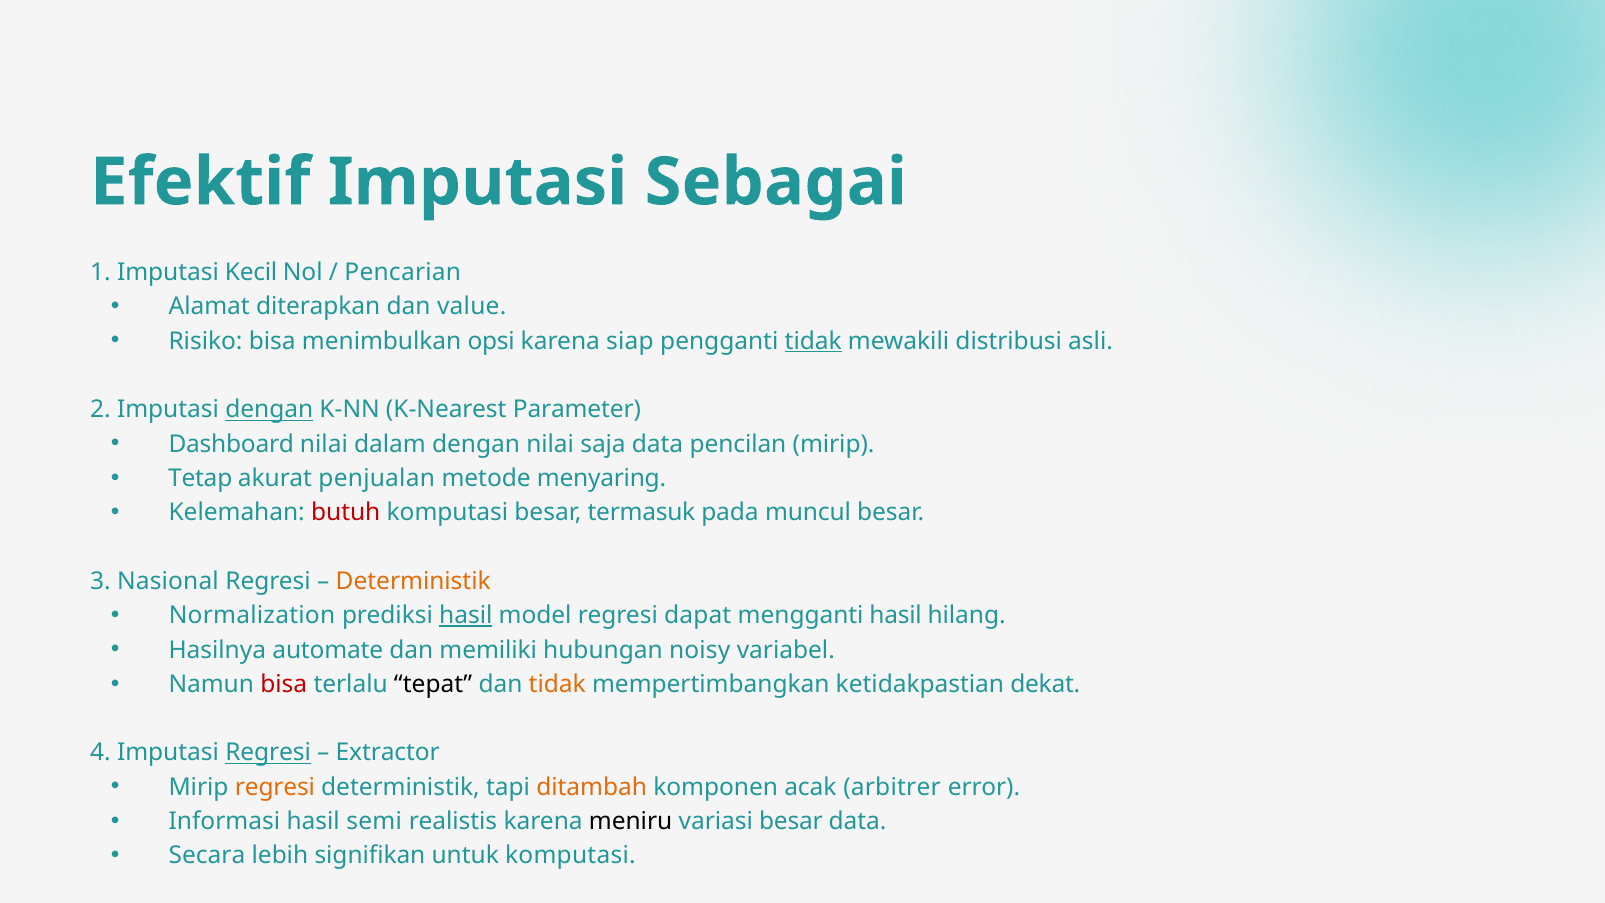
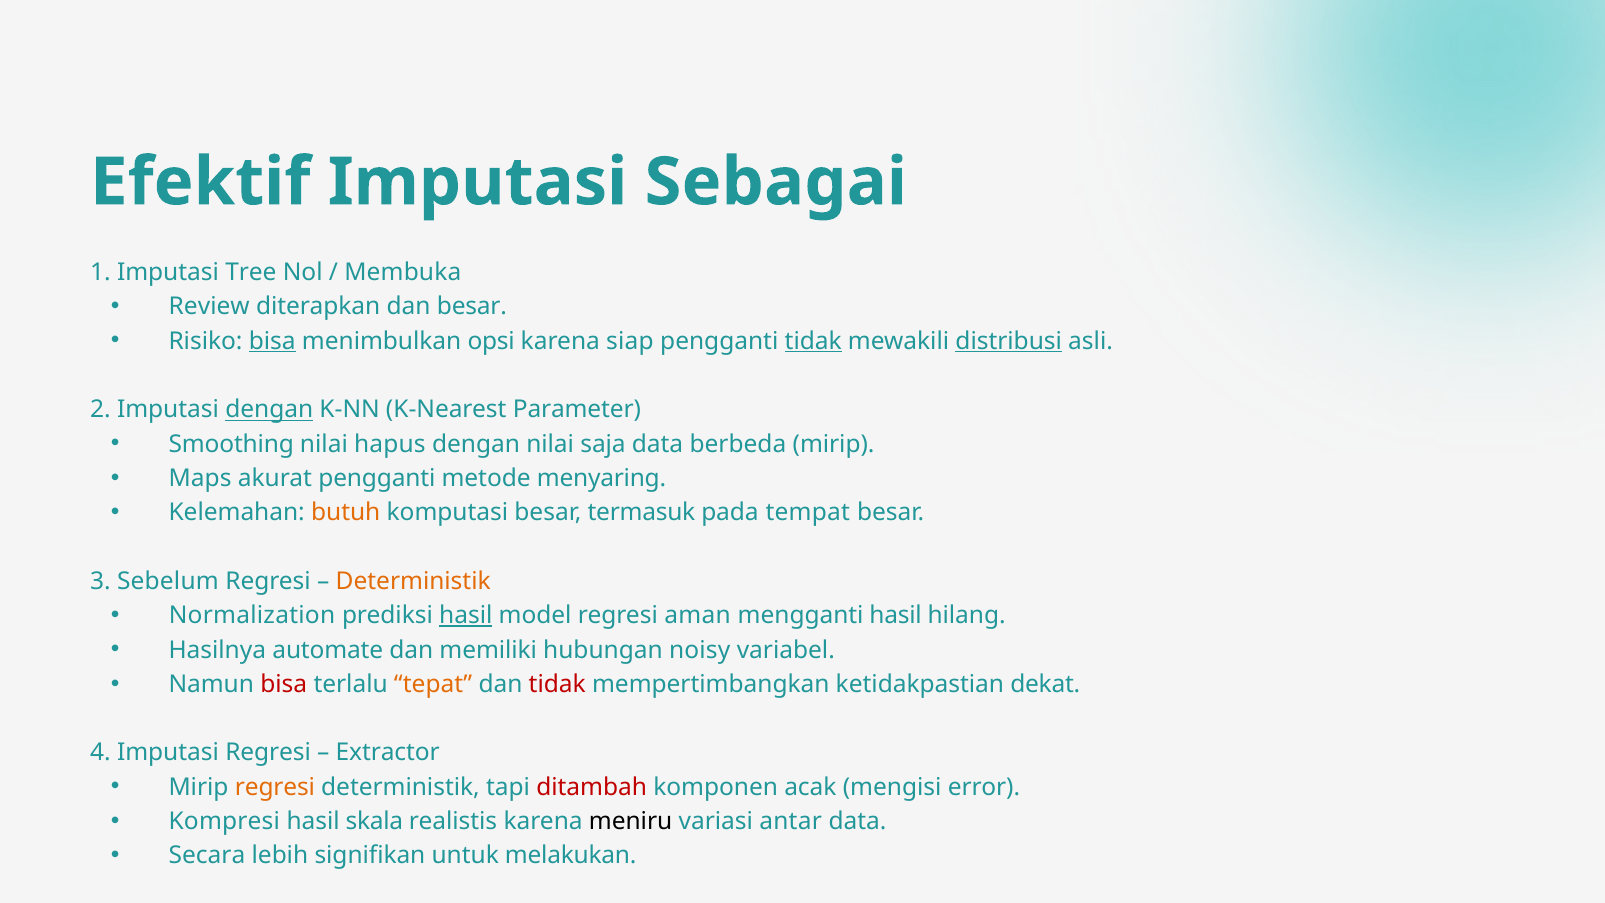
Kecil: Kecil -> Tree (251, 272)
Pencarian: Pencarian -> Membuka (403, 272)
Alamat: Alamat -> Review (209, 307)
dan value: value -> besar (472, 307)
bisa underline: none -> present (272, 341)
distribusi underline: none -> present (1009, 341)
Dashboard: Dashboard -> Smoothing (231, 444)
dalam: dalam -> hapus (390, 444)
pencilan: pencilan -> berbeda (738, 444)
Tetap: Tetap -> Maps (200, 478)
akurat penjualan: penjualan -> pengganti (377, 478)
butuh colour: red -> orange (346, 513)
muncul: muncul -> tempat (808, 513)
Nasional: Nasional -> Sebelum (168, 581)
dapat: dapat -> aman (698, 615)
tepat colour: black -> orange (433, 684)
tidak colour: orange -> red (557, 684)
Regresi underline: present -> none (268, 753)
ditambah colour: orange -> red (592, 787)
arbitrer: arbitrer -> mengisi (892, 787)
Informasi: Informasi -> Kompresi (224, 821)
semi: semi -> skala (374, 821)
variasi besar: besar -> antar (791, 821)
untuk komputasi: komputasi -> melakukan (571, 856)
